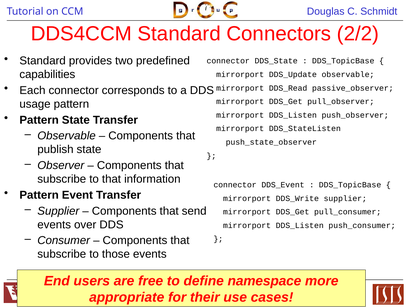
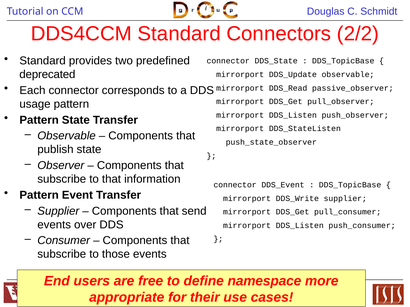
capabilities: capabilities -> deprecated (47, 75)
